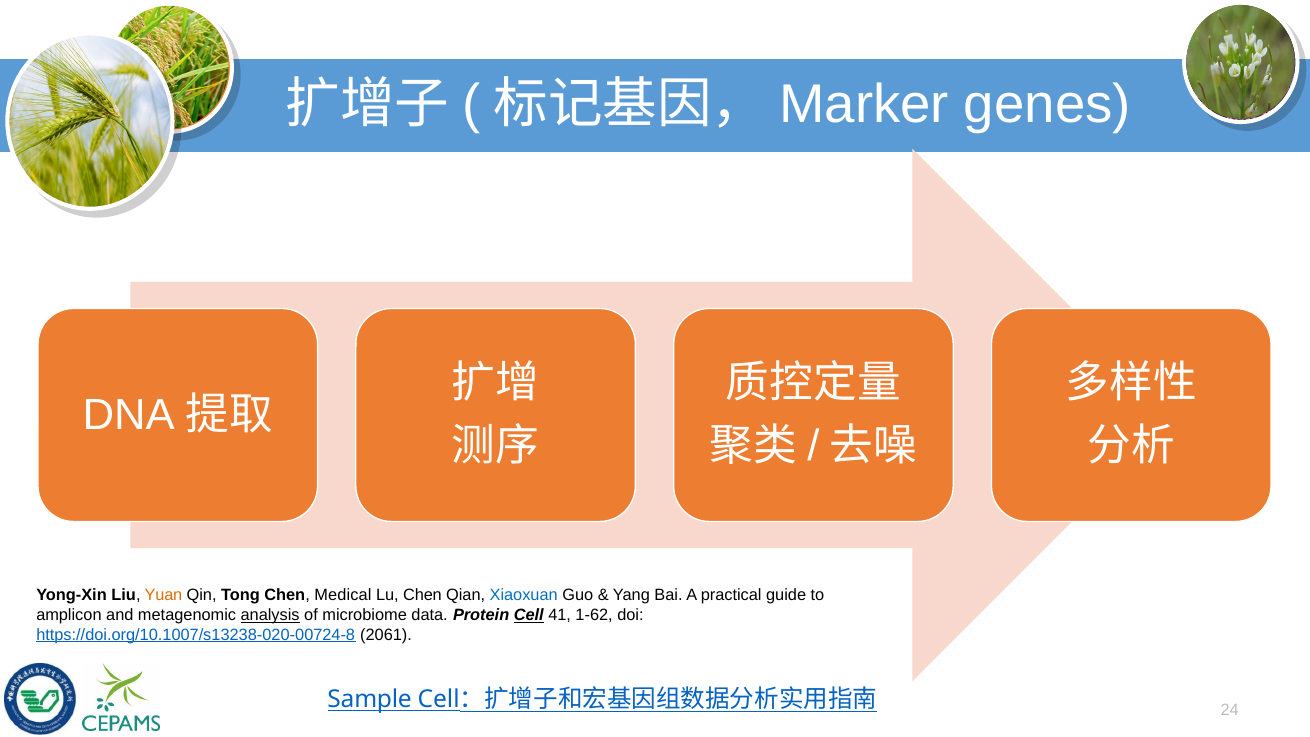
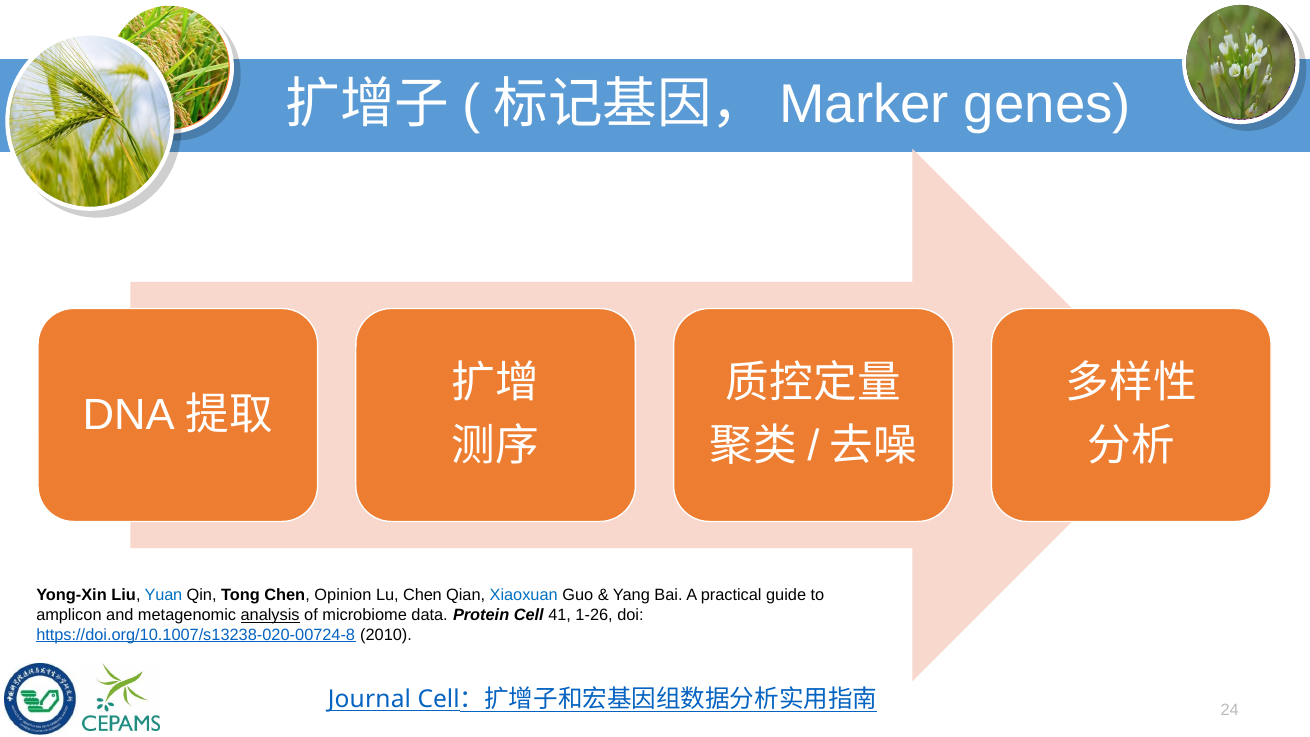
Yuan colour: orange -> blue (163, 595)
Medical: Medical -> Opinion (343, 595)
Cell underline: present -> none (529, 615)
1-62: 1-62 -> 1-26 (594, 615)
2061: 2061 -> 2010 (386, 635)
Sample: Sample -> Journal (369, 700)
